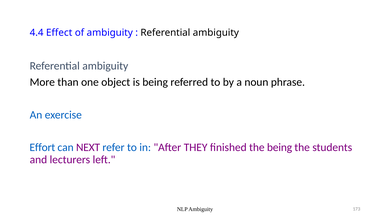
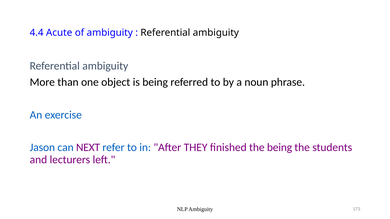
Effect: Effect -> Acute (59, 33)
Effort: Effort -> Jason (42, 148)
